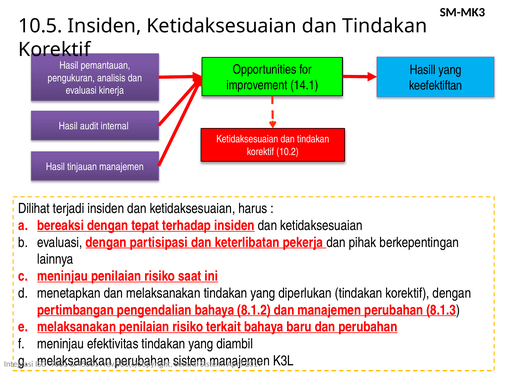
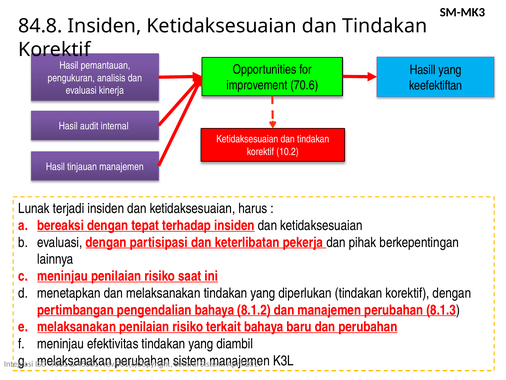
10.5: 10.5 -> 84.8 (40, 26)
14.1: 14.1 -> 70.6 (304, 85)
Dilihat: Dilihat -> Lunak (34, 208)
